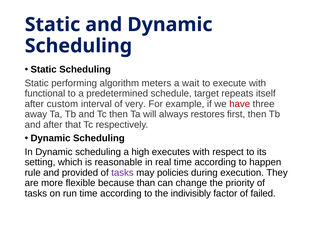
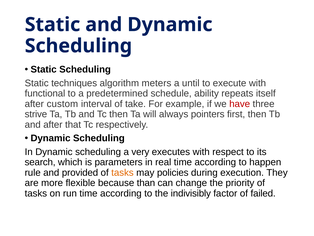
performing: performing -> techniques (74, 83)
wait: wait -> until (191, 83)
target: target -> ability (207, 93)
very: very -> take (136, 104)
away: away -> strive (36, 114)
restores: restores -> pointers (208, 114)
high: high -> very (140, 152)
setting: setting -> search (40, 162)
reasonable: reasonable -> parameters (119, 162)
tasks colour: purple -> orange (122, 172)
